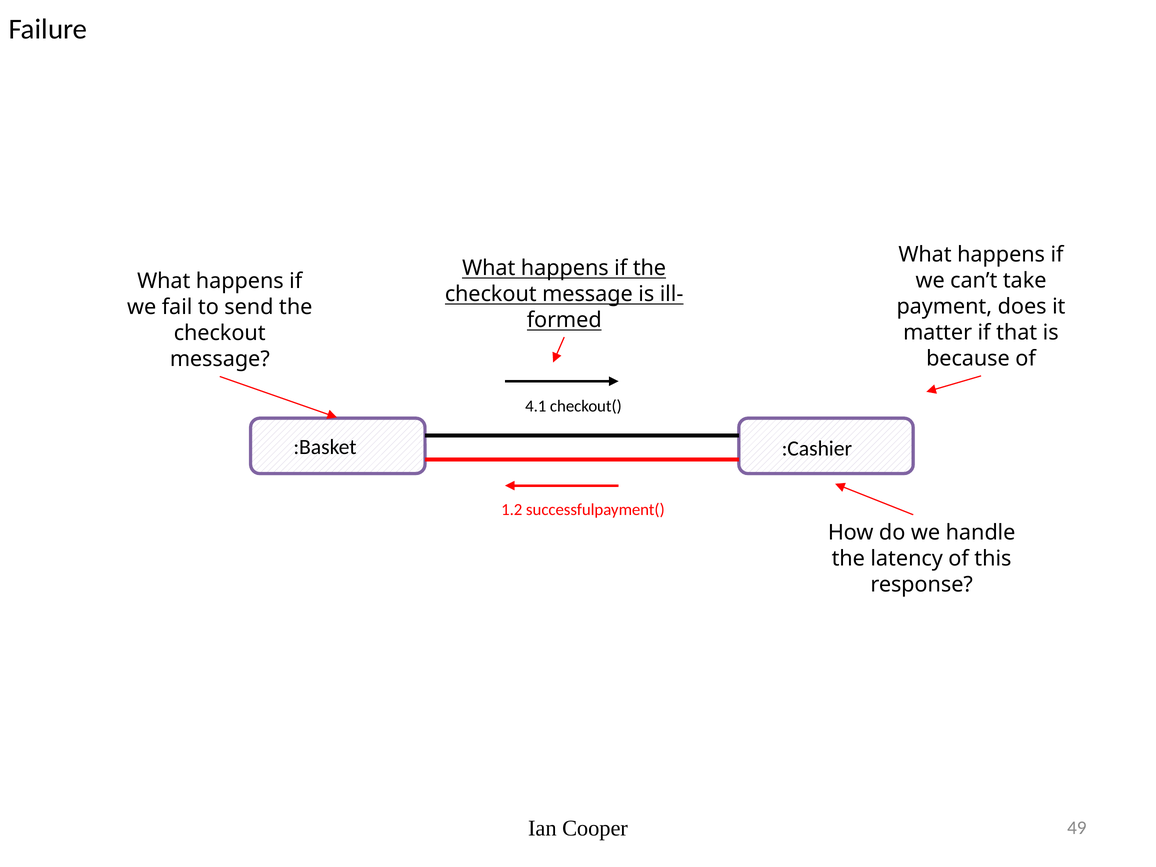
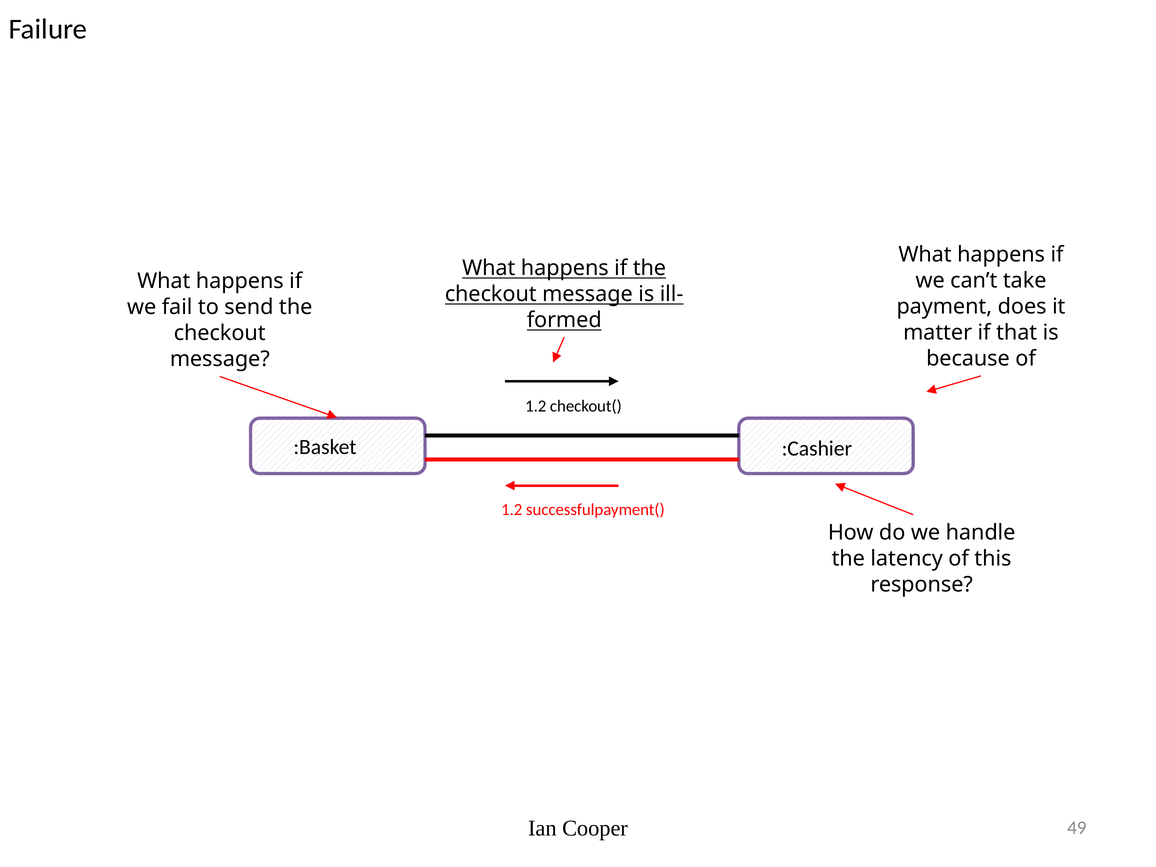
4.1: 4.1 -> 1.2 (536, 406)
